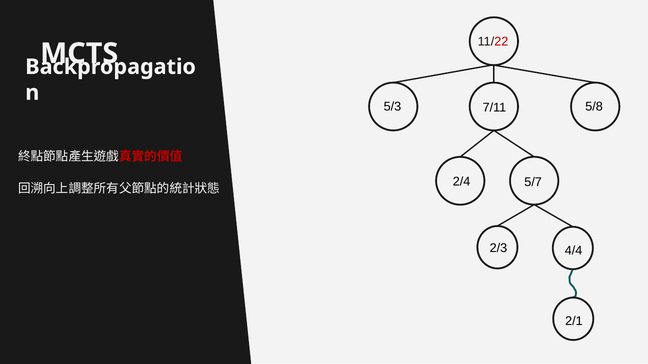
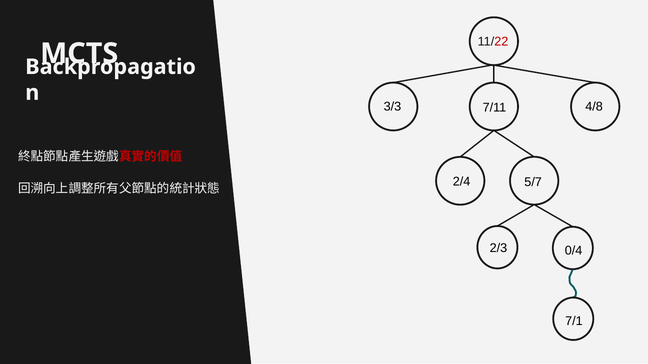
5/3: 5/3 -> 3/3 (392, 107)
5/8: 5/8 -> 4/8 (594, 107)
4/4: 4/4 -> 0/4 (574, 251)
2/1: 2/1 -> 7/1 (574, 322)
